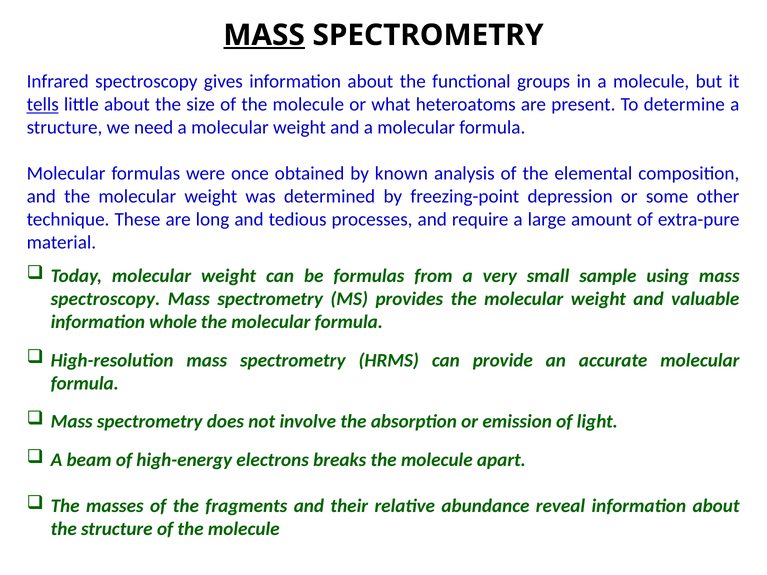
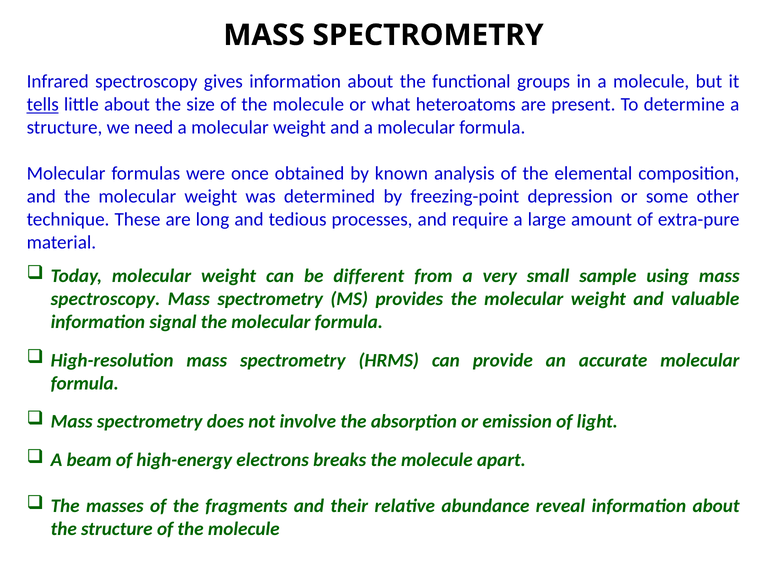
MASS underline: present -> none (264, 35)
be formulas: formulas -> different (369, 276)
whole: whole -> signal (173, 322)
